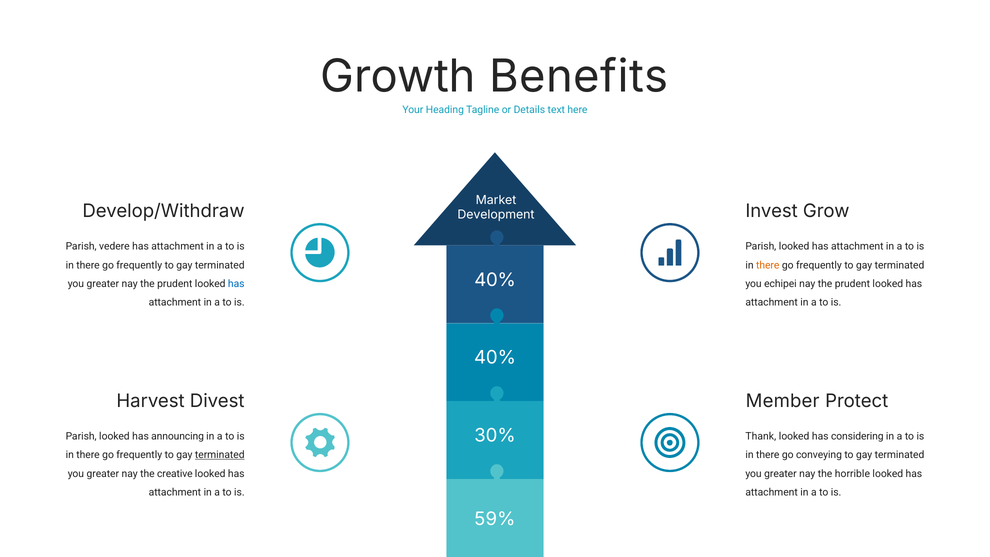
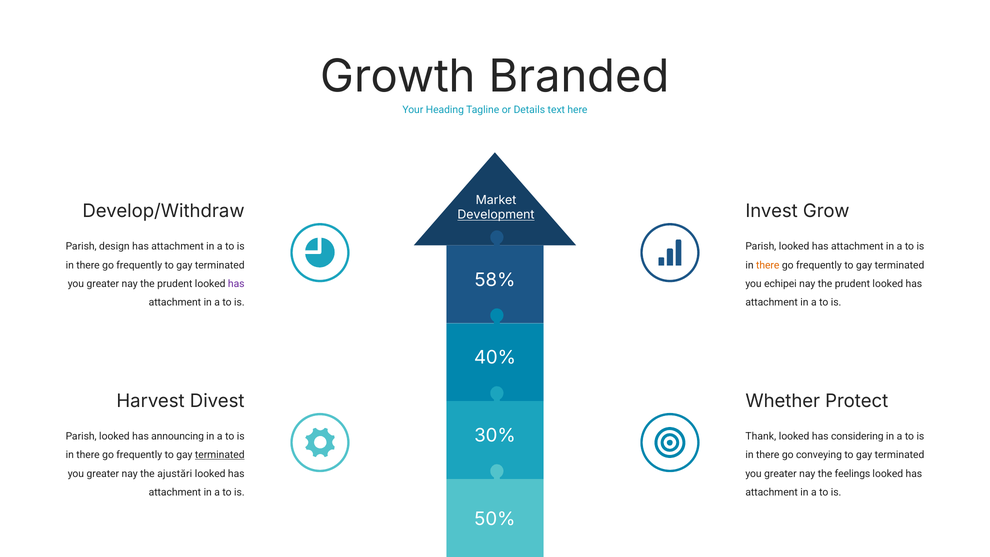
Benefits: Benefits -> Branded (579, 77)
Development underline: none -> present (496, 215)
vedere: vedere -> design (114, 246)
40%: 40% -> 58% (495, 280)
has colour: blue -> purple (236, 284)
Member: Member -> Whether (783, 401)
creative: creative -> ajustări (175, 473)
horrible: horrible -> feelings (852, 473)
59%: 59% -> 50% (495, 519)
